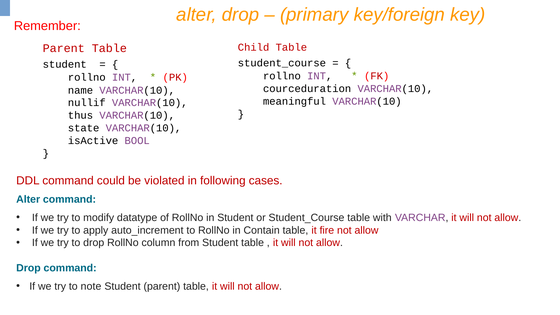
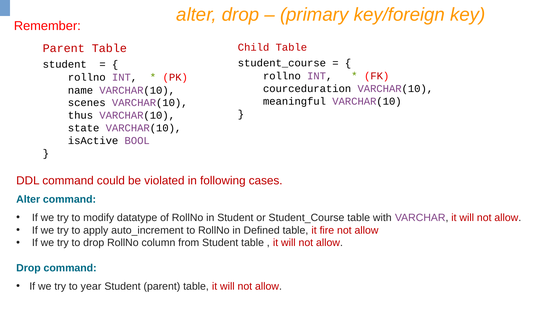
nullif: nullif -> scenes (87, 103)
Contain: Contain -> Defined (262, 230)
note: note -> year (91, 286)
